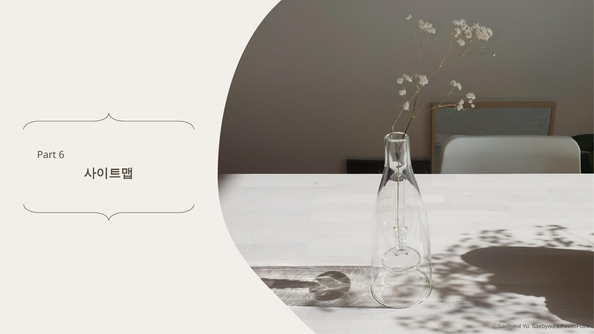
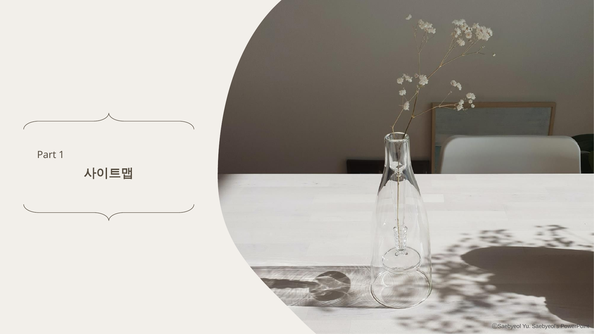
6: 6 -> 1 (62, 155)
